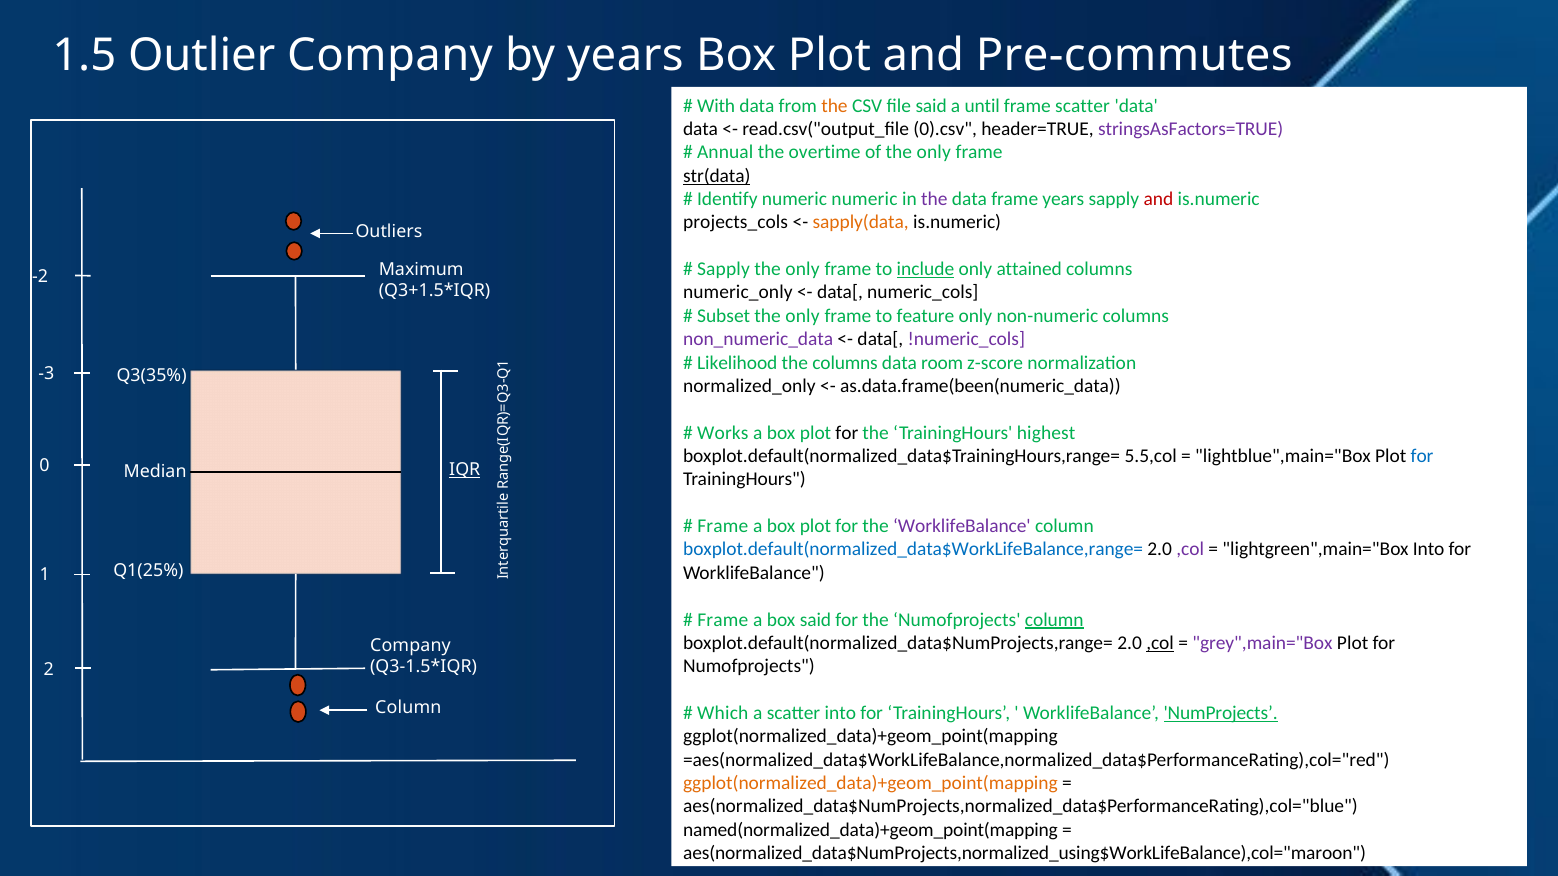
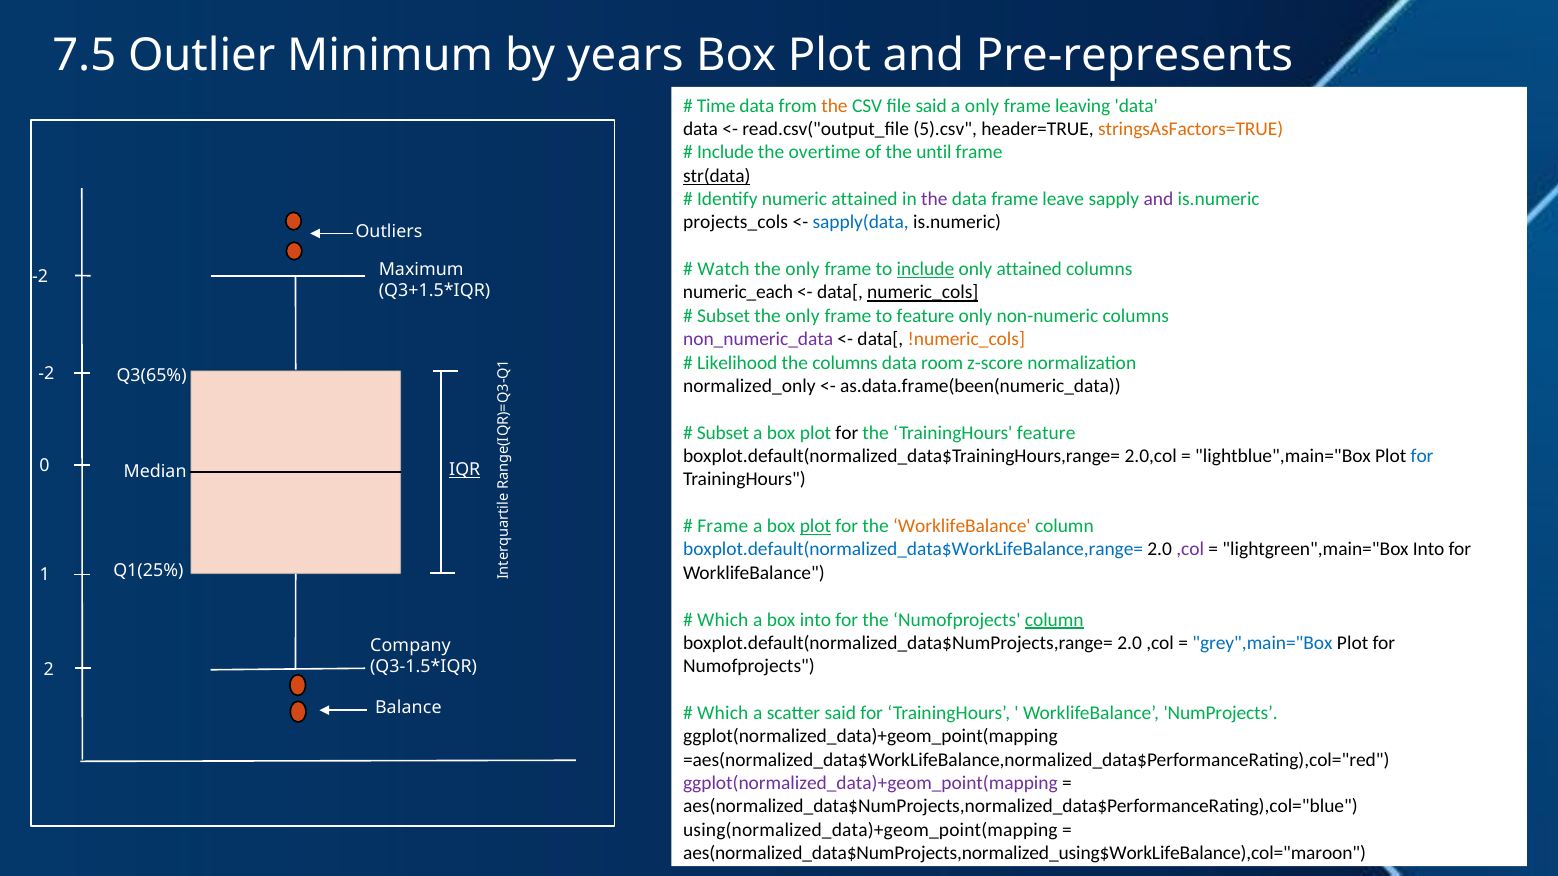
1.5: 1.5 -> 7.5 (84, 55)
Outlier Company: Company -> Minimum (390, 55)
Pre-commutes: Pre-commutes -> Pre-represents (1134, 55)
With: With -> Time (716, 106)
a until: until -> only (982, 106)
frame scatter: scatter -> leaving (1083, 106)
0).csv: 0).csv -> 5).csv (945, 129)
stringsAsFactors=TRUE colour: purple -> orange (1191, 129)
Annual: Annual -> Include (725, 152)
of the only: only -> until (934, 152)
numeric numeric: numeric -> attained (865, 199)
frame years: years -> leave (1063, 199)
and colour: red -> purple (1158, 199)
sapply(data colour: orange -> blue (861, 223)
Sapply: Sapply -> Watch (723, 269)
numeric_only: numeric_only -> numeric_each (738, 293)
numeric_cols underline: none -> present (923, 293)
!numeric_cols colour: purple -> orange (966, 339)
-3: -3 -> -2 (46, 374)
Q3(35%: Q3(35% -> Q3(65% (152, 376)
Works: Works -> Subset (723, 433)
TrainingHours highest: highest -> feature (1046, 433)
5.5,col: 5.5,col -> 2.0,col (1151, 456)
plot underline: none -> present (815, 526)
WorklifeBalance colour: purple -> orange (962, 526)
Frame: Frame -> Which (723, 620)
box said: said -> into (815, 620)
,col underline: present -> none (1160, 643)
grey",main="Box colour: purple -> blue (1262, 643)
Column: Column -> Balance (408, 708)
scatter into: into -> said (840, 713)
NumProjects underline: present -> none (1221, 713)
ggplot(normalized_data)+geom_point(mapping colour: orange -> purple (870, 783)
named(normalized_data)+geom_point(mapping: named(normalized_data)+geom_point(mapping -> using(normalized_data)+geom_point(mapping (870, 830)
